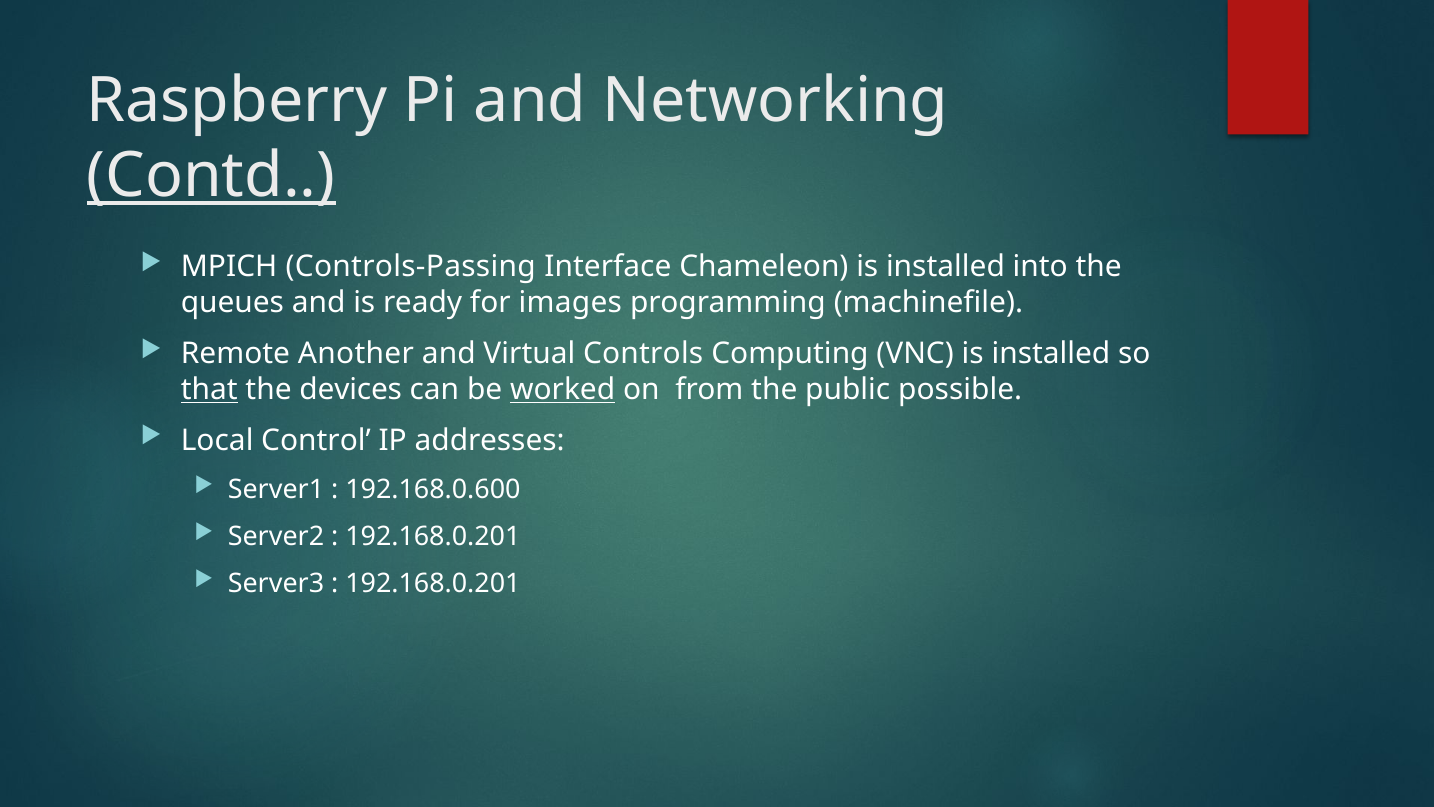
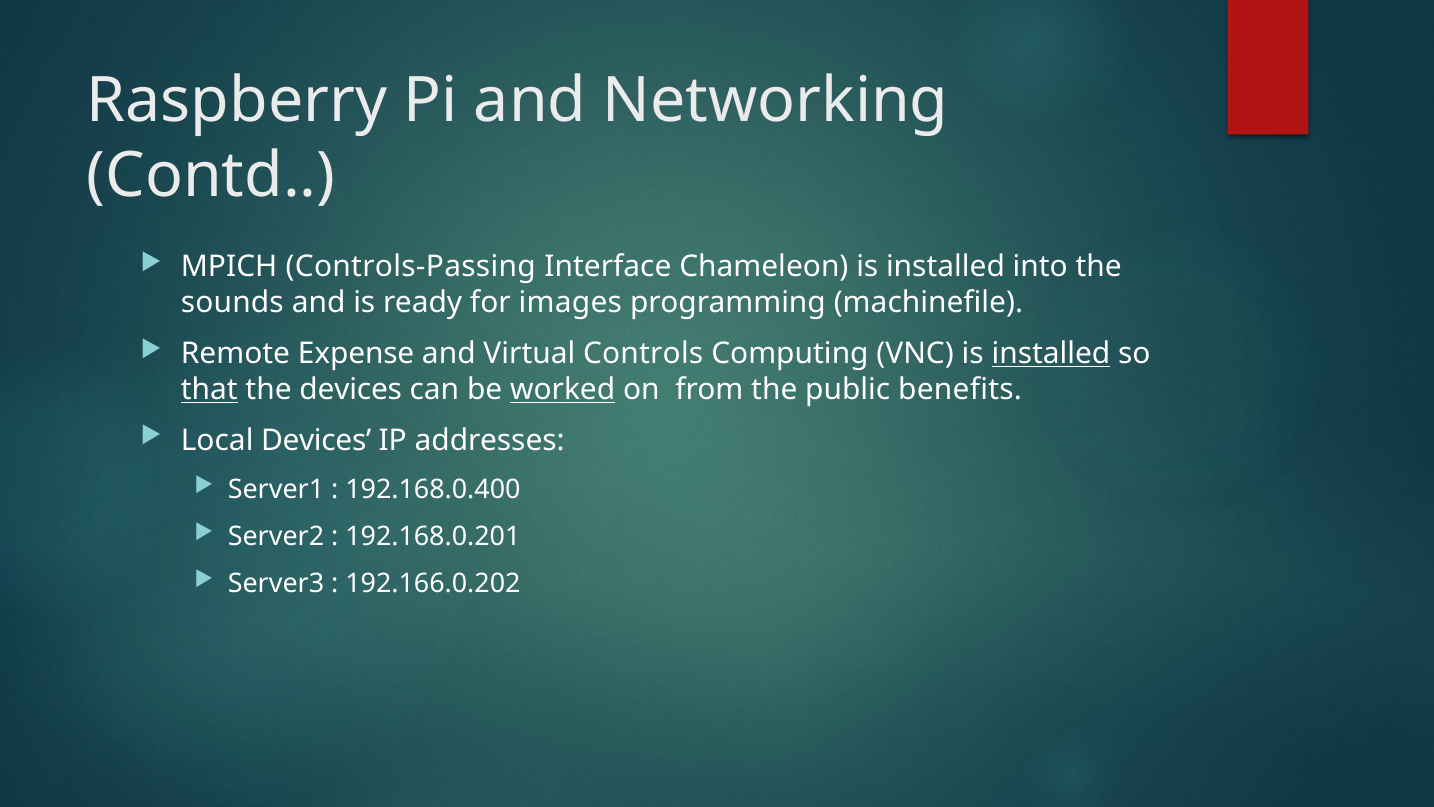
Contd underline: present -> none (211, 176)
queues: queues -> sounds (232, 303)
Another: Another -> Expense (356, 354)
installed underline: none -> present (1051, 354)
possible: possible -> benefits (960, 389)
Local Control: Control -> Devices (316, 440)
192.168.0.600: 192.168.0.600 -> 192.168.0.400 (433, 489)
192.168.0.201: 192.168.0.201 -> 192.166.0.202 (433, 583)
